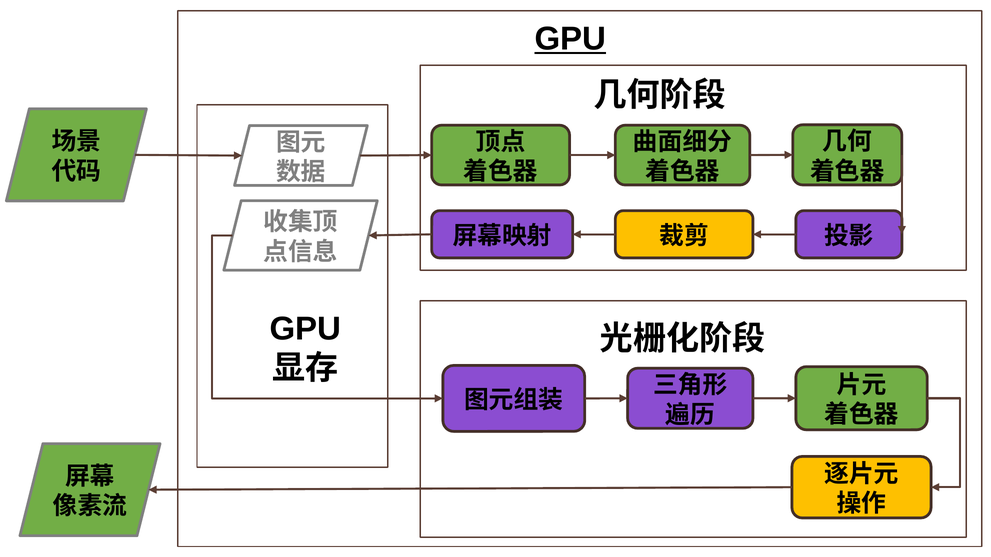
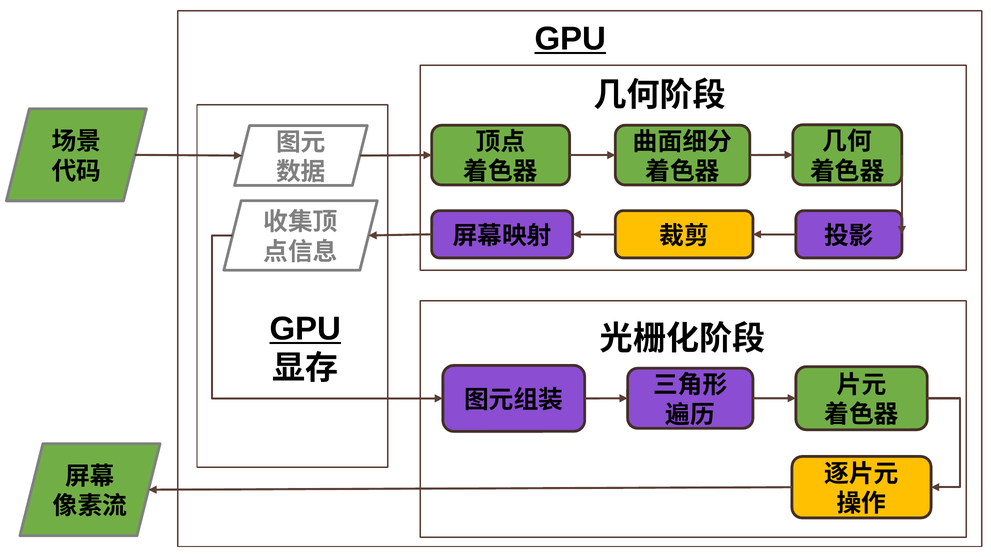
GPU underline: none -> present (305, 329)
